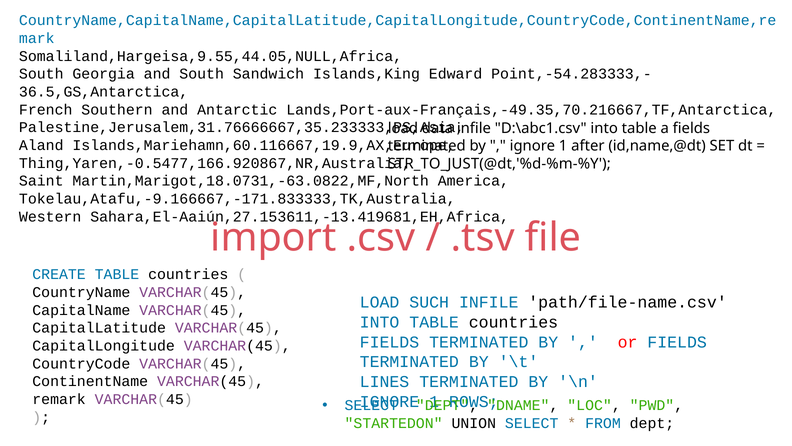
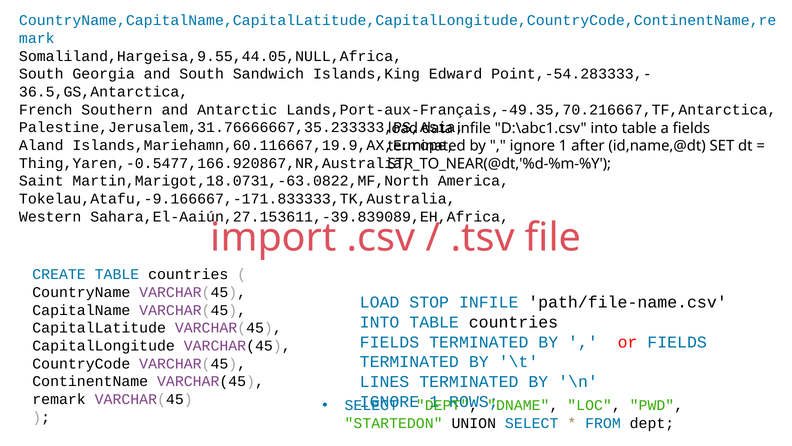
STR_TO_JUST(@dt,'%d-%m-%Y: STR_TO_JUST(@dt,'%d-%m-%Y -> STR_TO_NEAR(@dt,'%d-%m-%Y (499, 164)
Sahara,El-Aaiún,27.153611,-13.419681,EH,Africa: Sahara,El-Aaiún,27.153611,-13.419681,EH,Africa -> Sahara,El-Aaiún,27.153611,-39.839089,EH,Africa (300, 216)
SUCH: SUCH -> STOP (429, 302)
